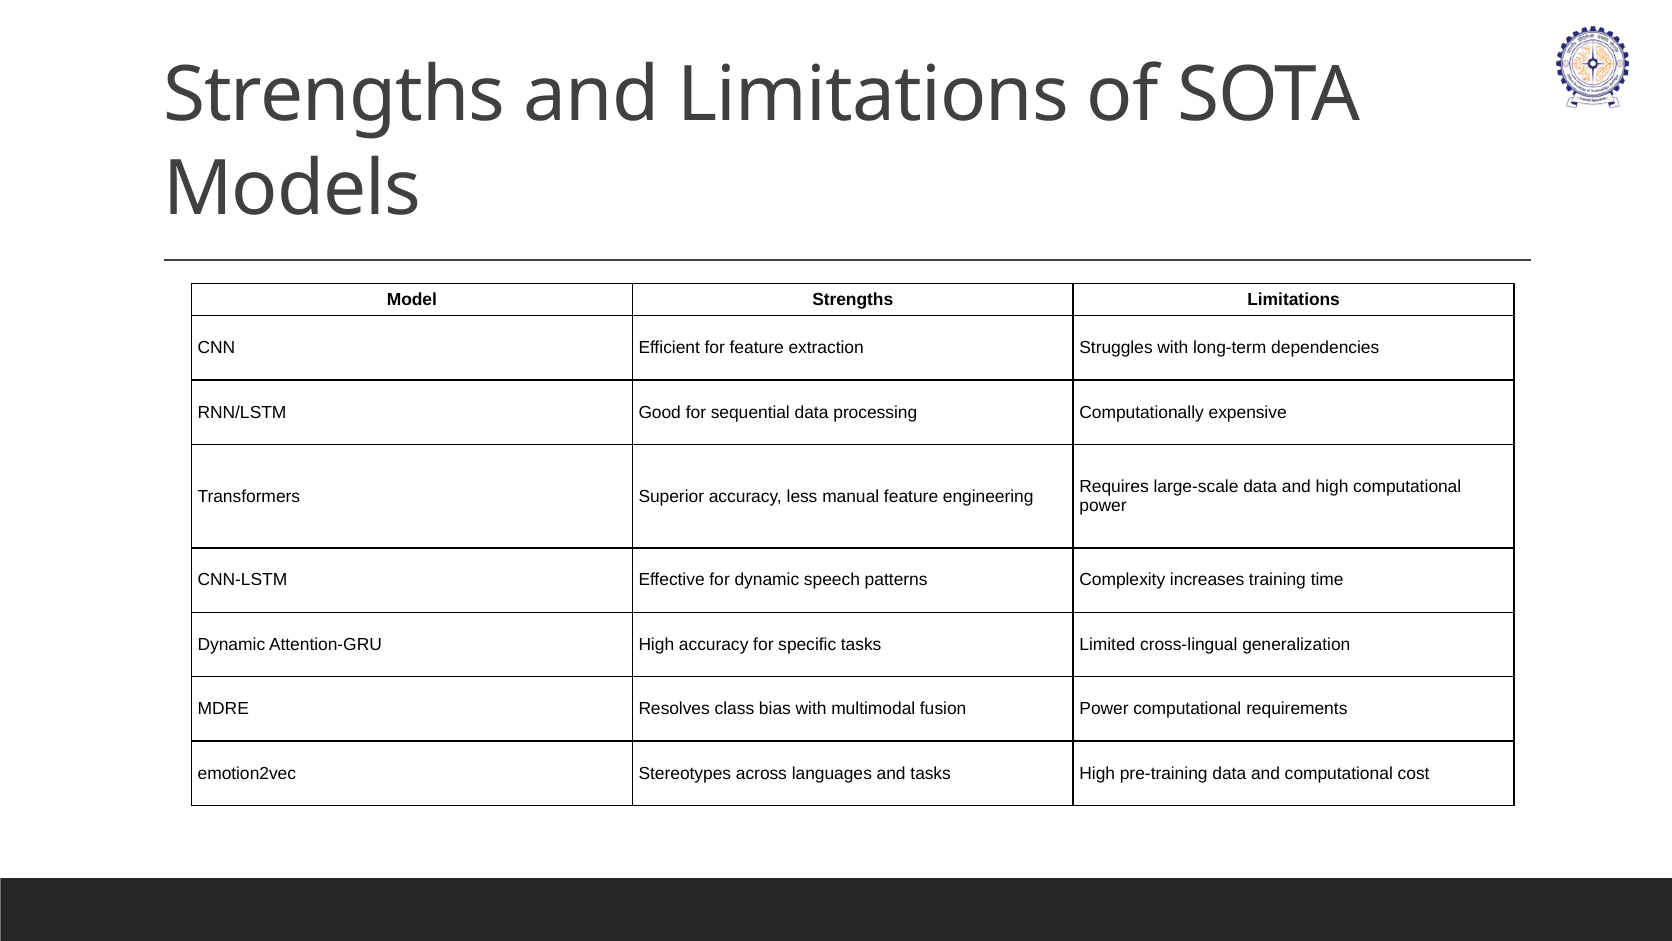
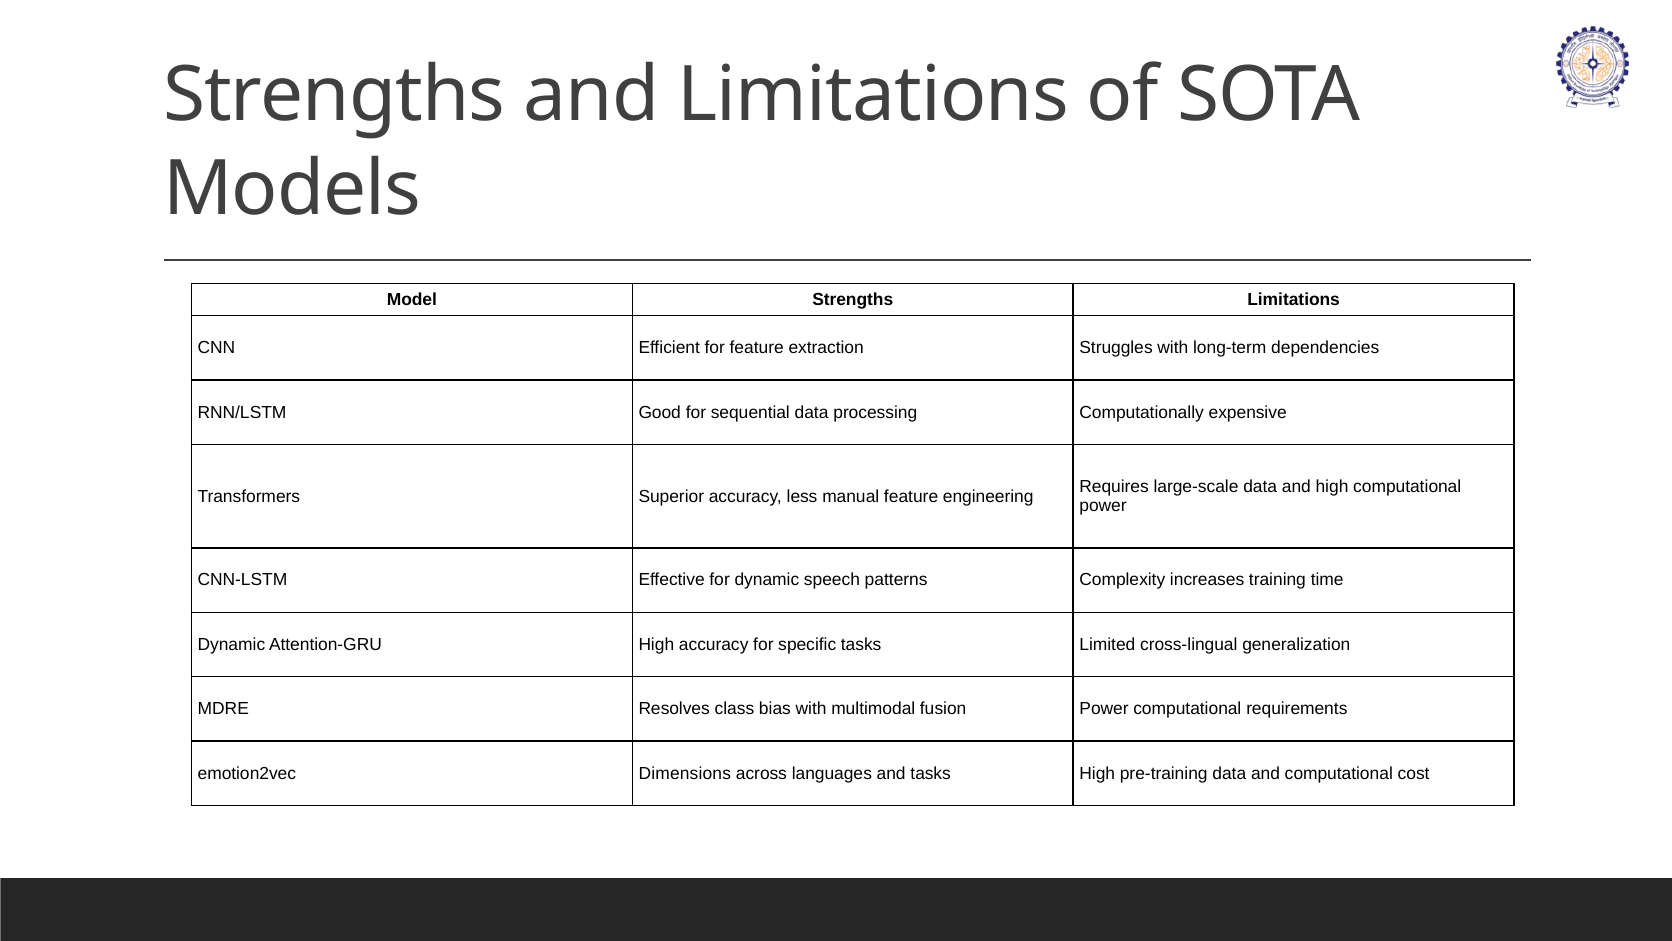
Stereotypes: Stereotypes -> Dimensions (685, 773)
